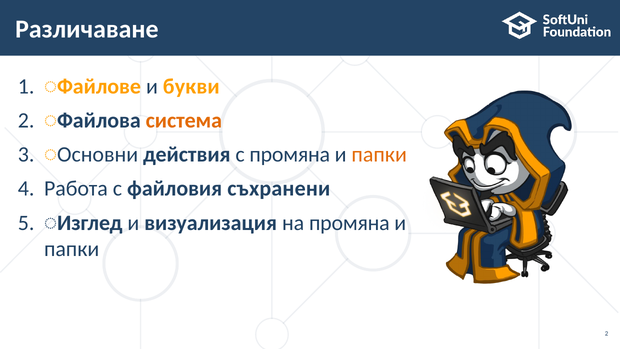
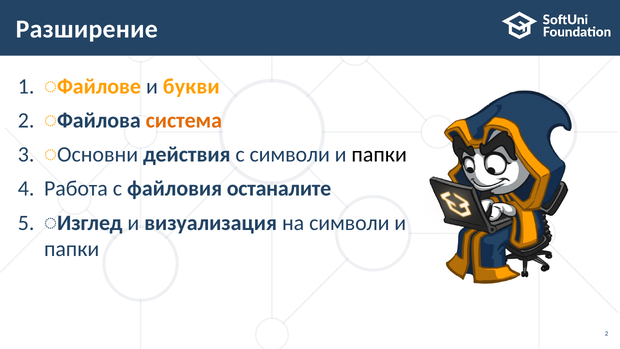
Различаване: Различаване -> Разширение (87, 29)
с промяна: промяна -> символи (290, 154)
папки colour: orange -> black (379, 154)
съхранени: съхранени -> останалите (279, 189)
на промяна: промяна -> символи (349, 223)
